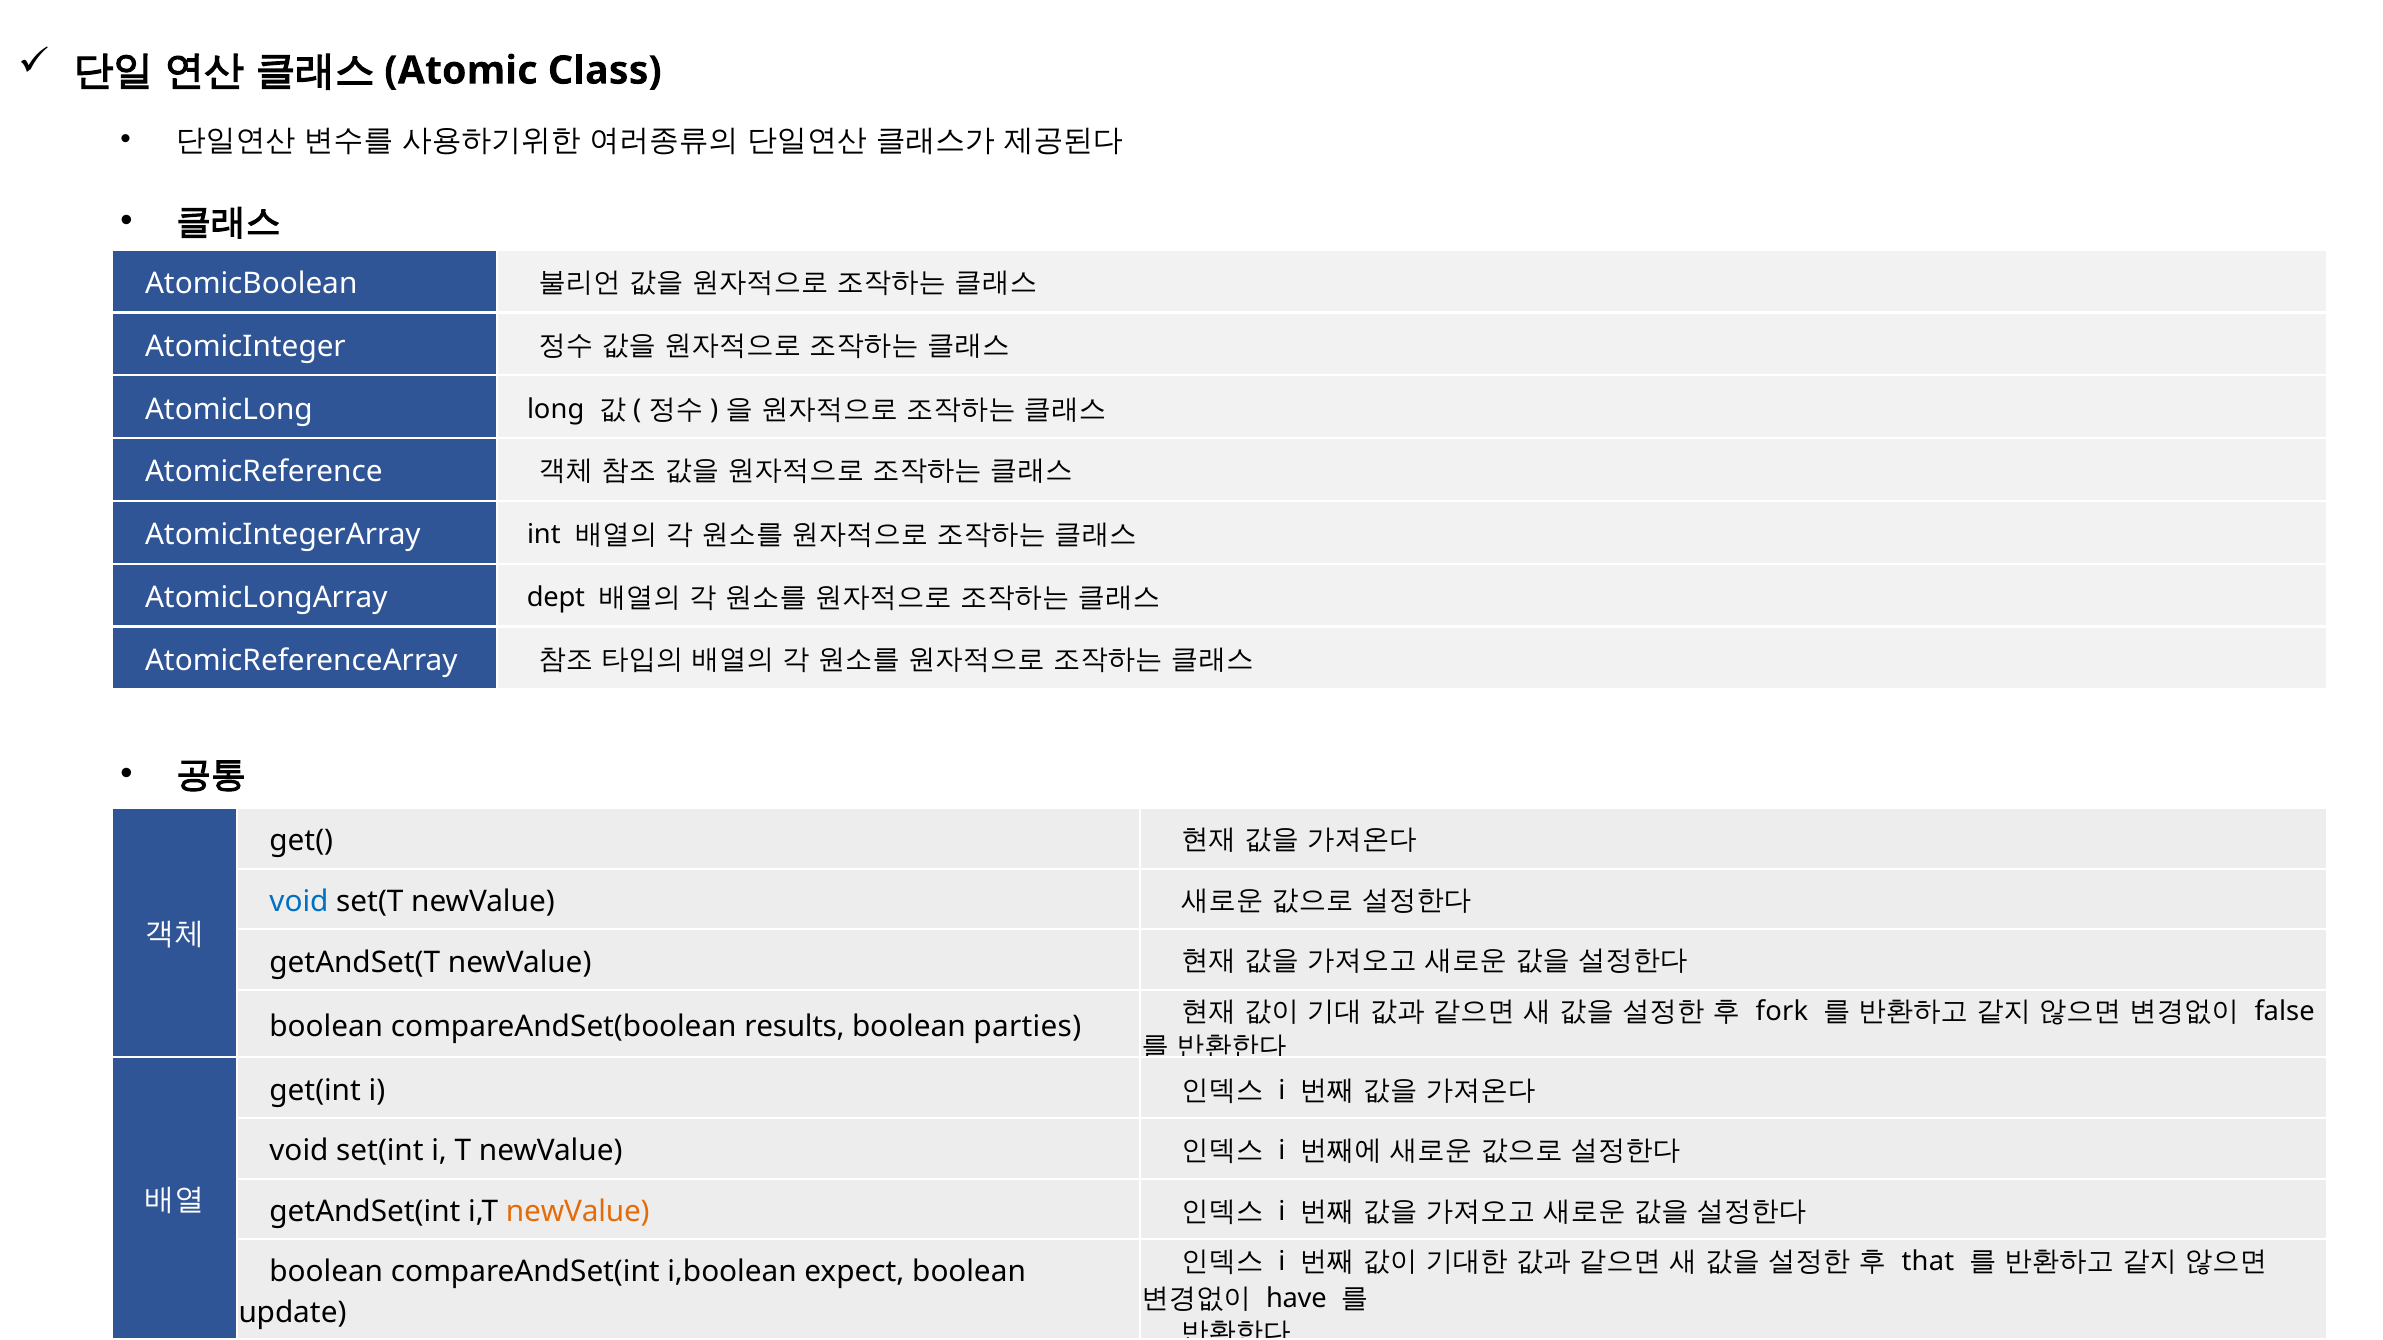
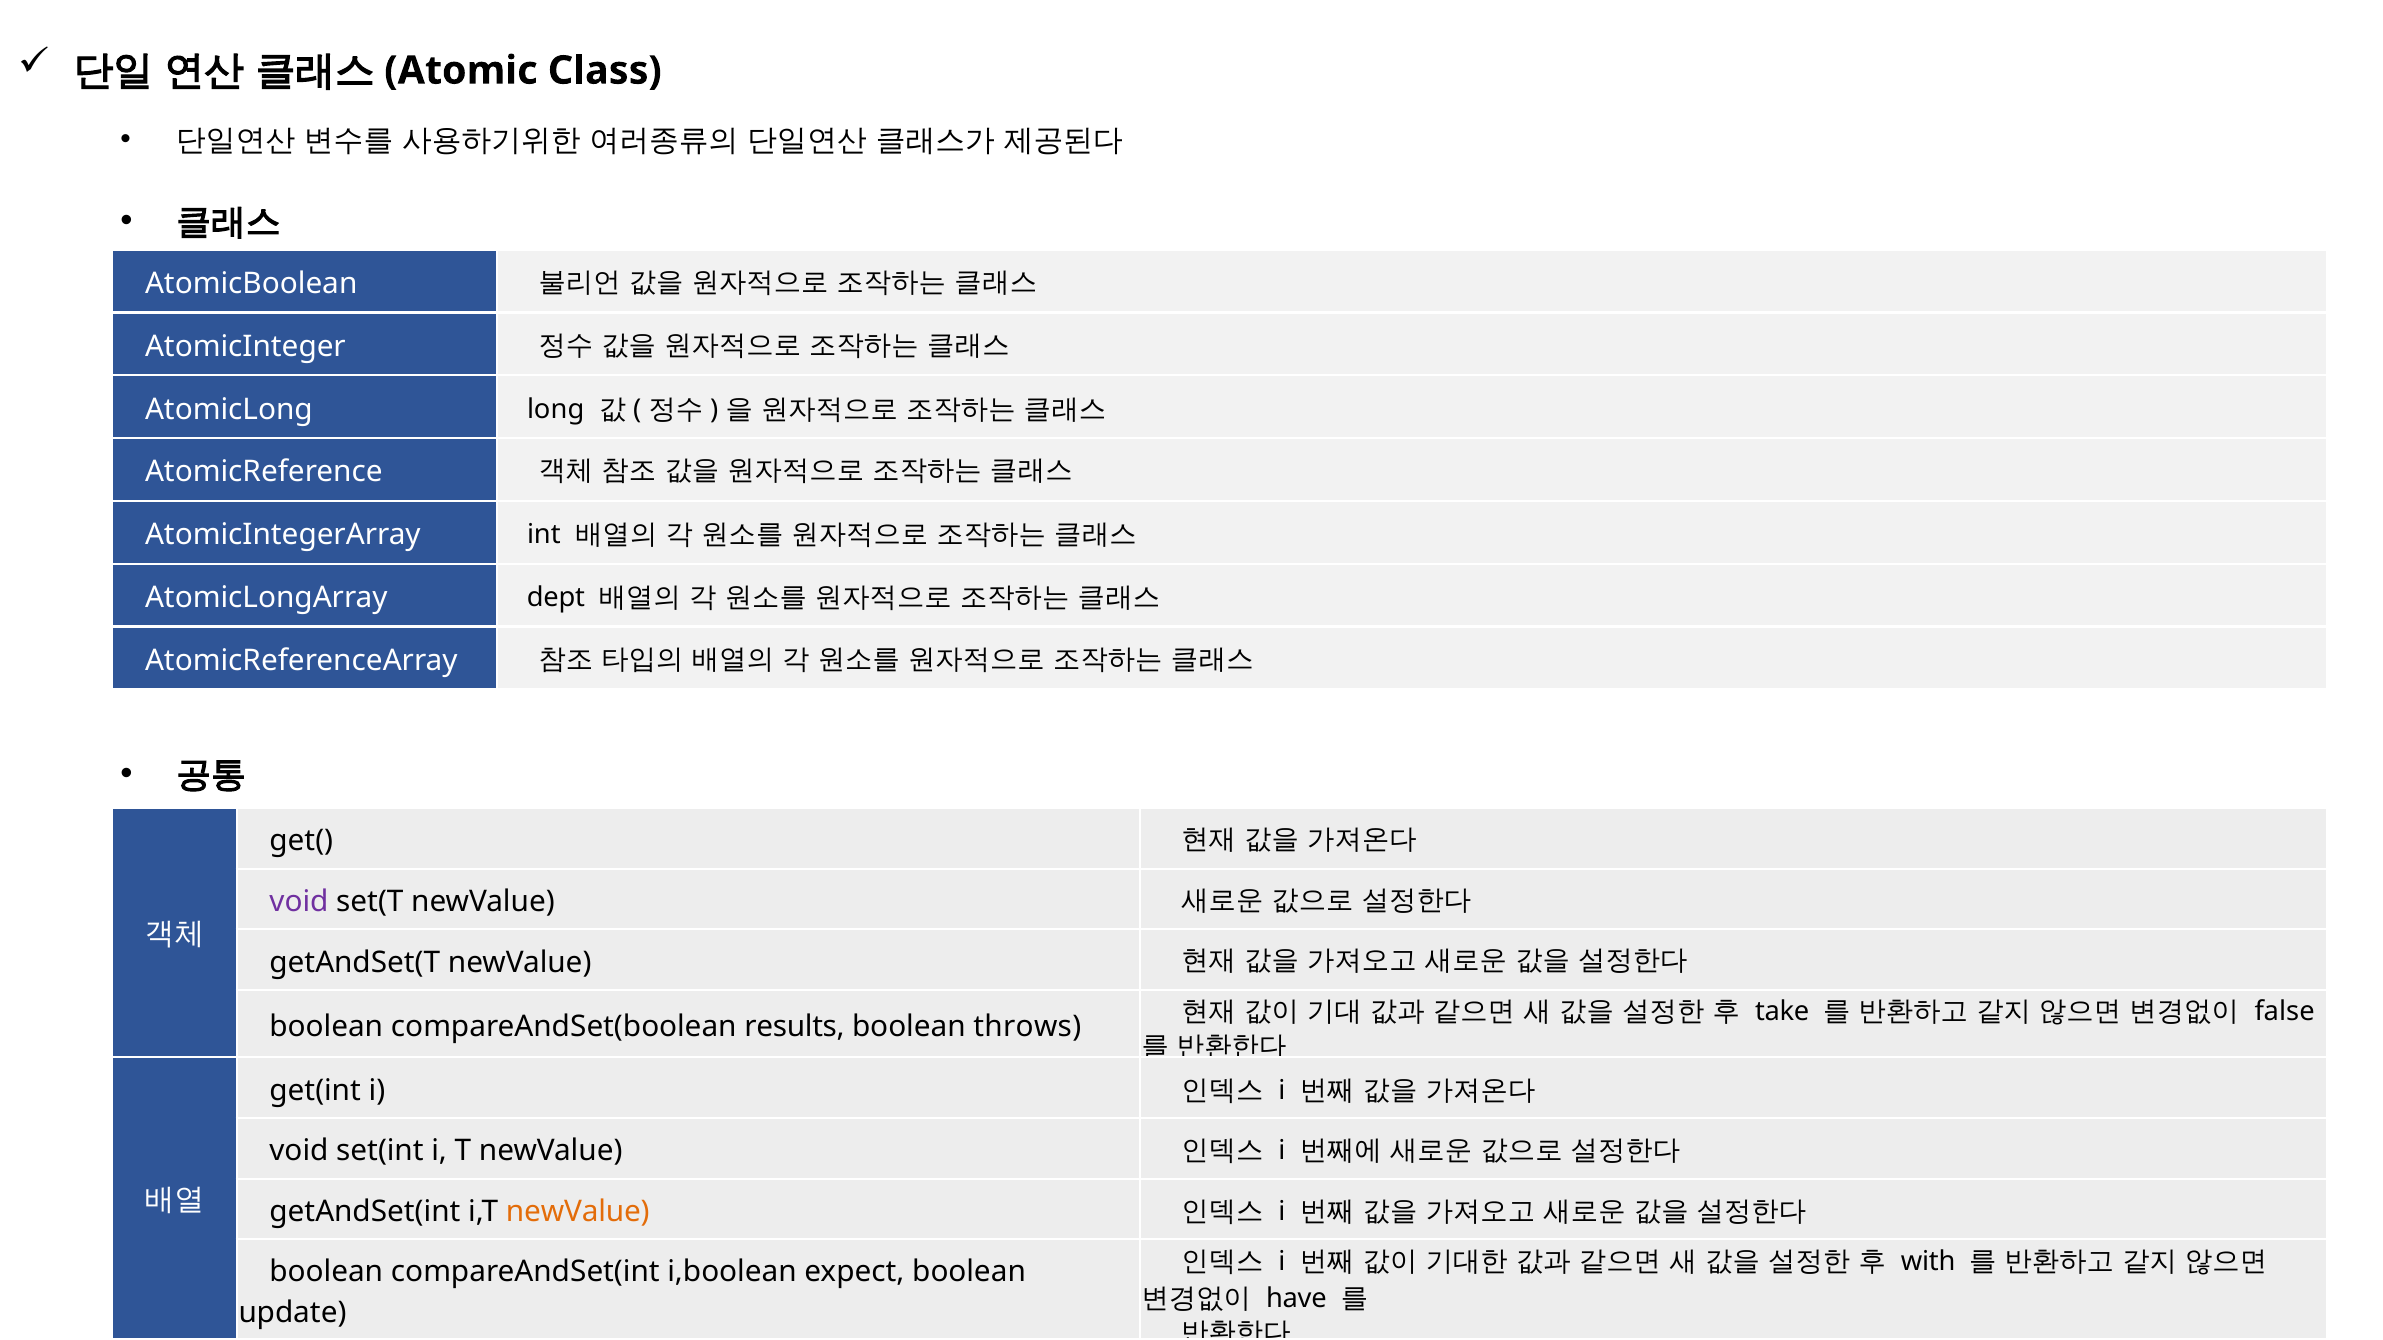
void colour: blue -> purple (299, 902)
fork: fork -> take (1782, 1012)
parties: parties -> throws (1027, 1027)
that: that -> with (1928, 1262)
